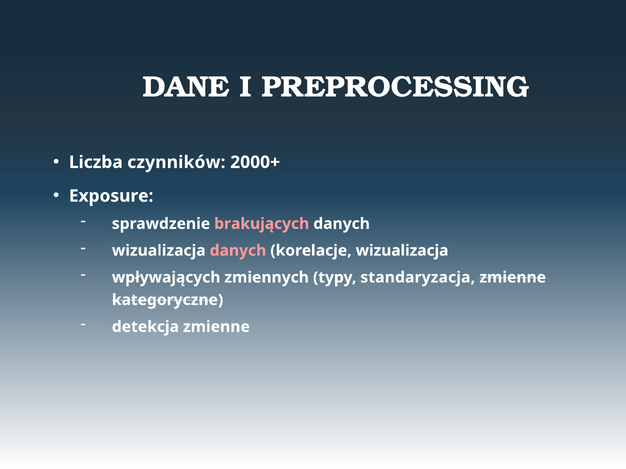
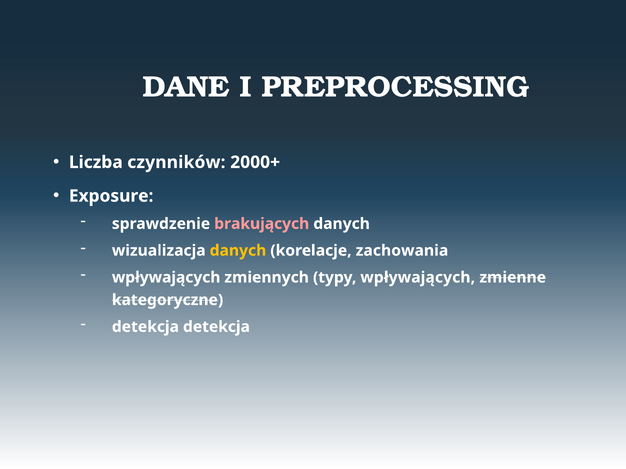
danych colour: pink -> yellow (238, 251)
korelacje wizualizacja: wizualizacja -> zachowania (402, 251)
typy standaryzacja: standaryzacja -> wpływających (418, 278)
detekcja zmienne: zmienne -> detekcja (216, 327)
